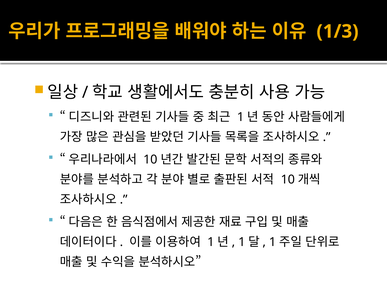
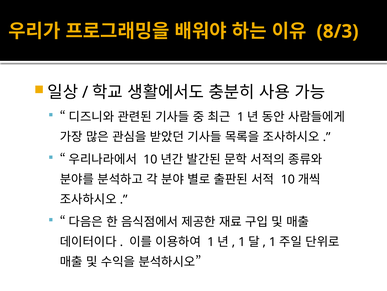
1/3: 1/3 -> 8/3 (338, 31)
